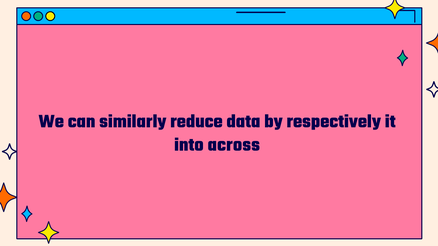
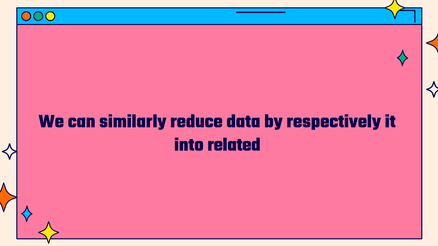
across: across -> related (234, 144)
